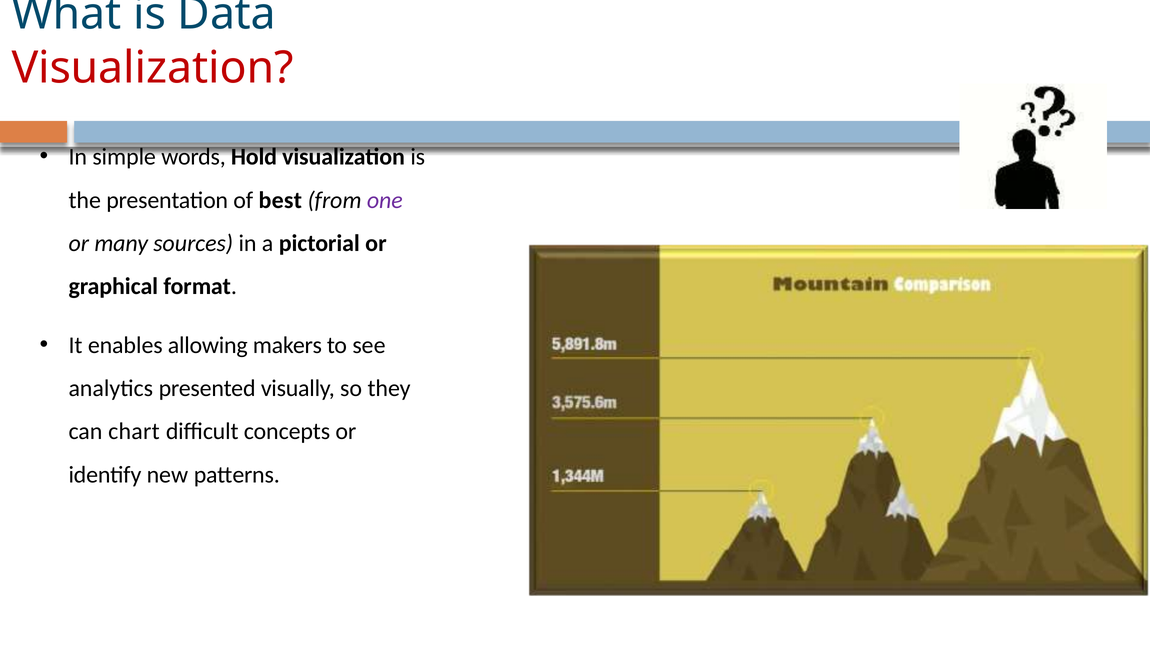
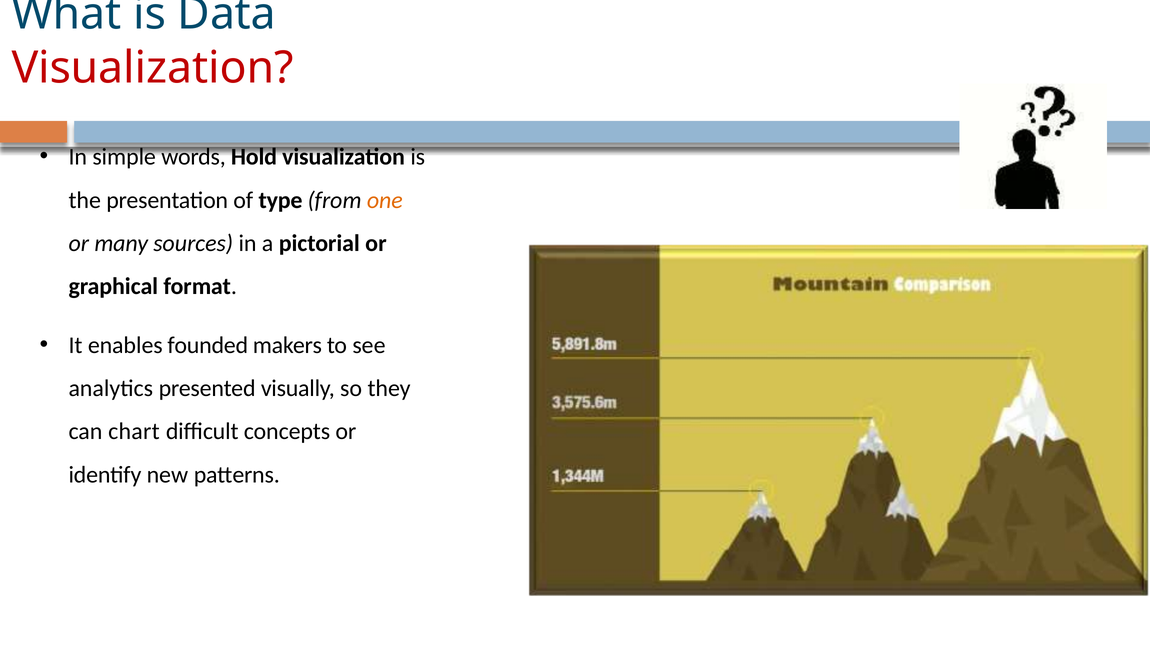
best: best -> type (281, 200)
one colour: purple -> orange (385, 200)
allowing: allowing -> founded (208, 345)
